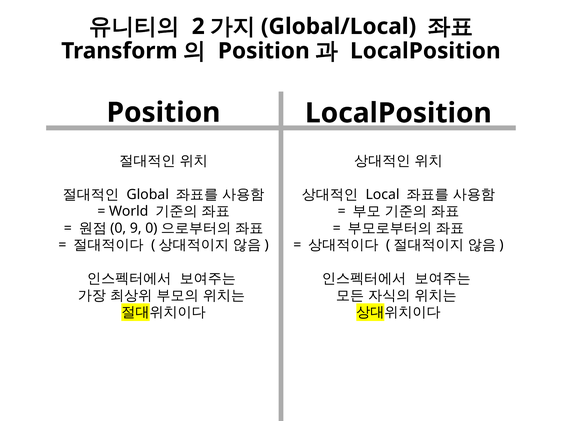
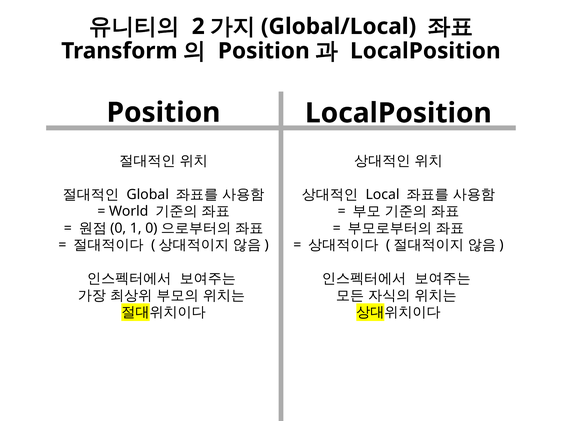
9: 9 -> 1 (136, 228)
